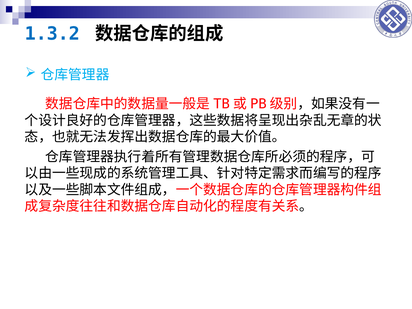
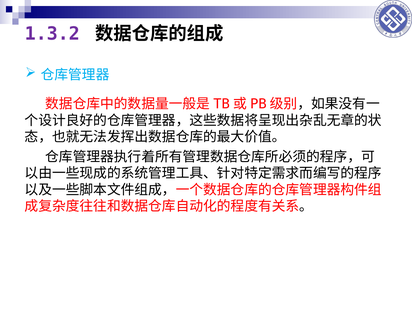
1.3.2 colour: blue -> purple (52, 34)
